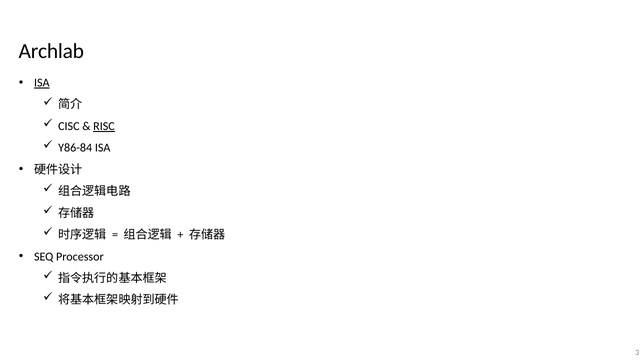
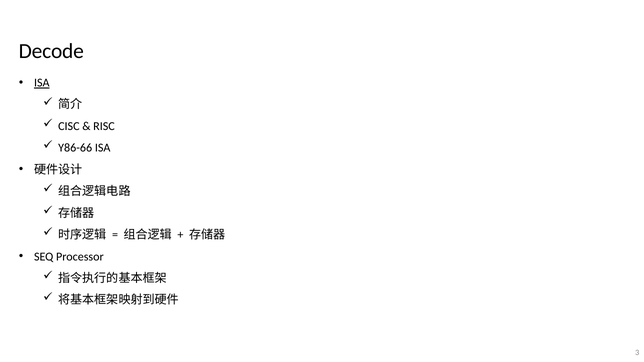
Archlab: Archlab -> Decode (51, 51)
RISC underline: present -> none (104, 126)
Y86-84: Y86-84 -> Y86-66 (75, 148)
